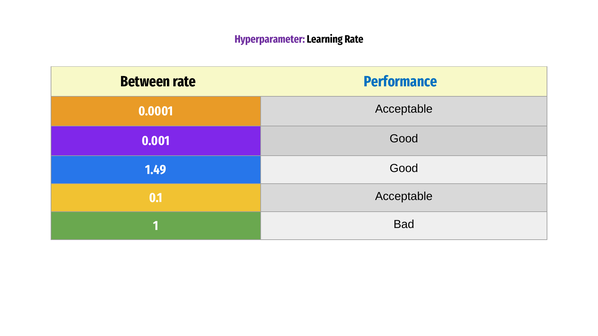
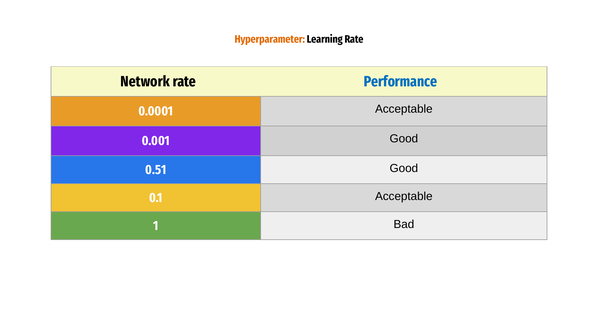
Hyperparameter colour: purple -> orange (270, 39)
Between: Between -> Network (145, 82)
1.49: 1.49 -> 0.51 (156, 170)
